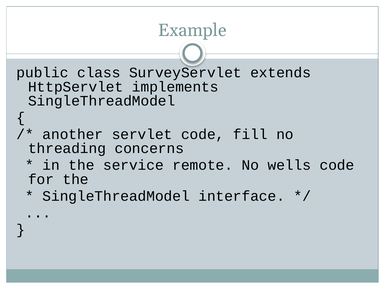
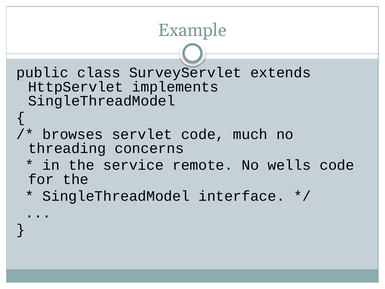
another: another -> browses (73, 134)
fill: fill -> much (250, 134)
